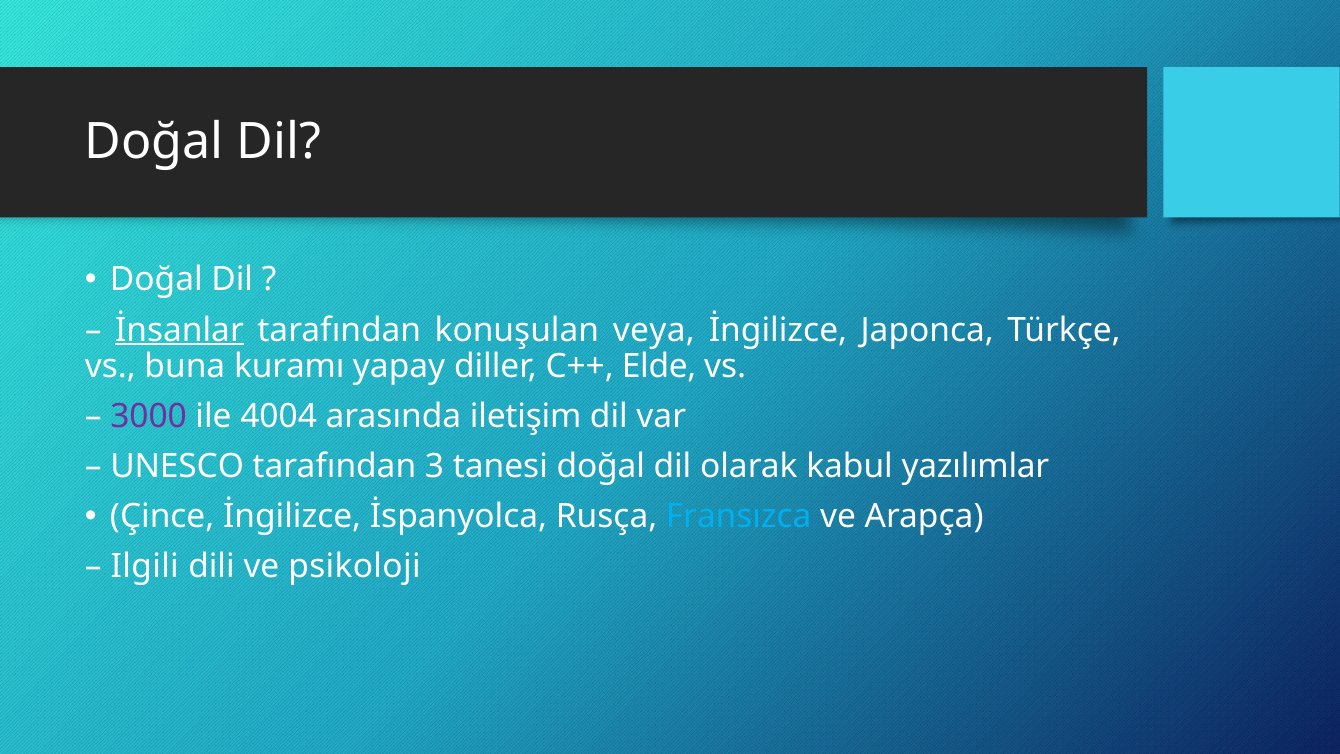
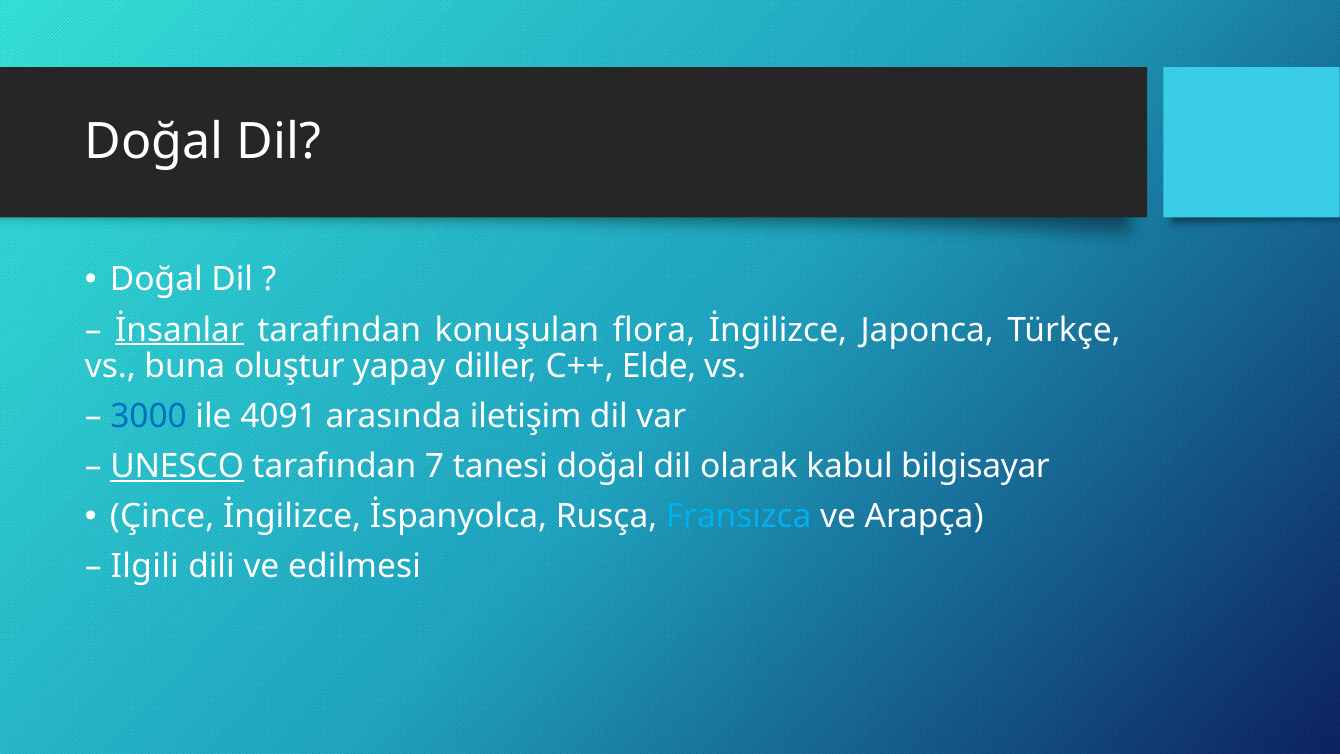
veya: veya -> flora (654, 330)
kuramı: kuramı -> oluştur (289, 366)
3000 colour: purple -> blue (149, 416)
4004: 4004 -> 4091 (279, 416)
UNESCO underline: none -> present (177, 466)
3: 3 -> 7 (435, 466)
yazılımlar: yazılımlar -> bilgisayar (975, 466)
psikoloji: psikoloji -> edilmesi (355, 567)
